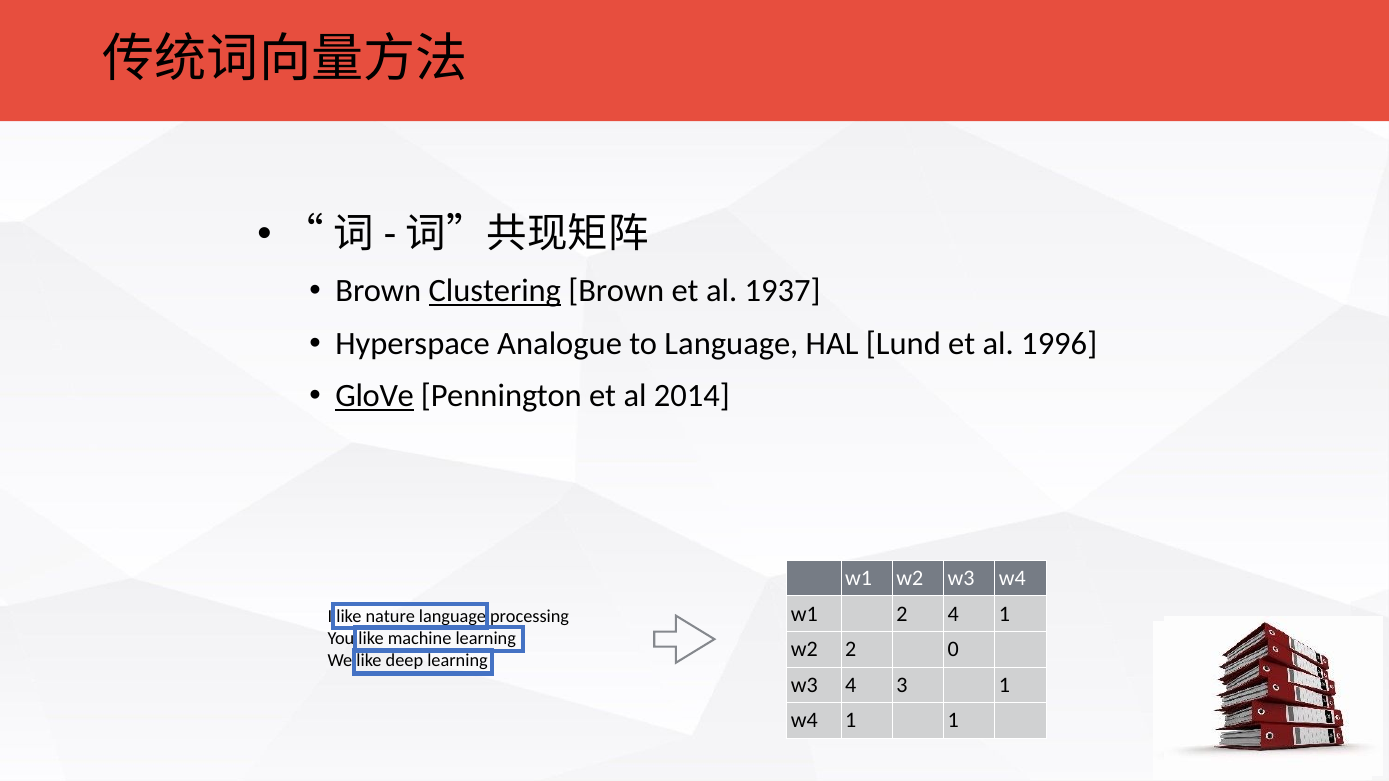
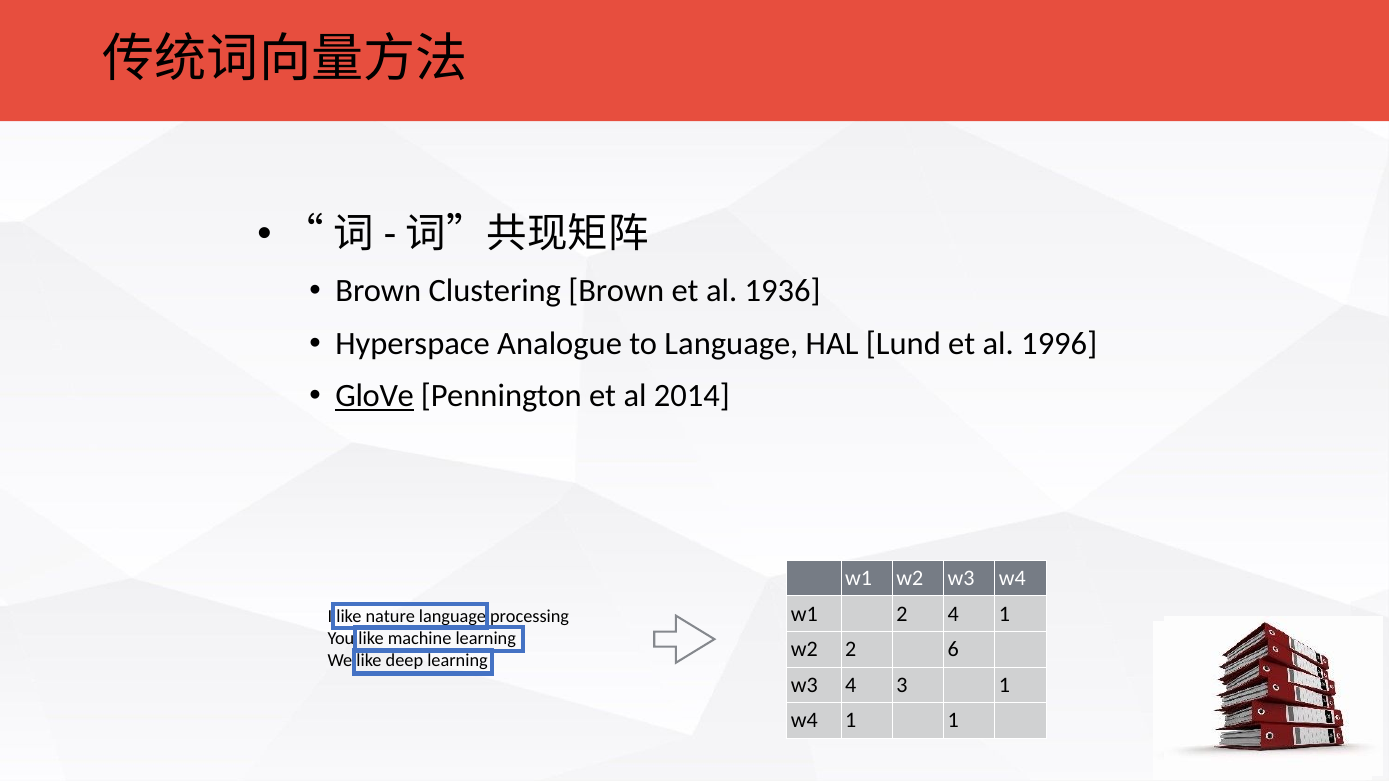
Clustering underline: present -> none (495, 291)
1937: 1937 -> 1936 (783, 291)
0: 0 -> 6 (953, 650)
